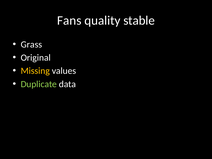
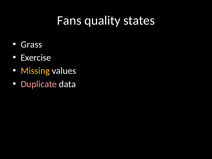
stable: stable -> states (139, 21)
Original: Original -> Exercise (36, 58)
Duplicate colour: light green -> pink (39, 84)
